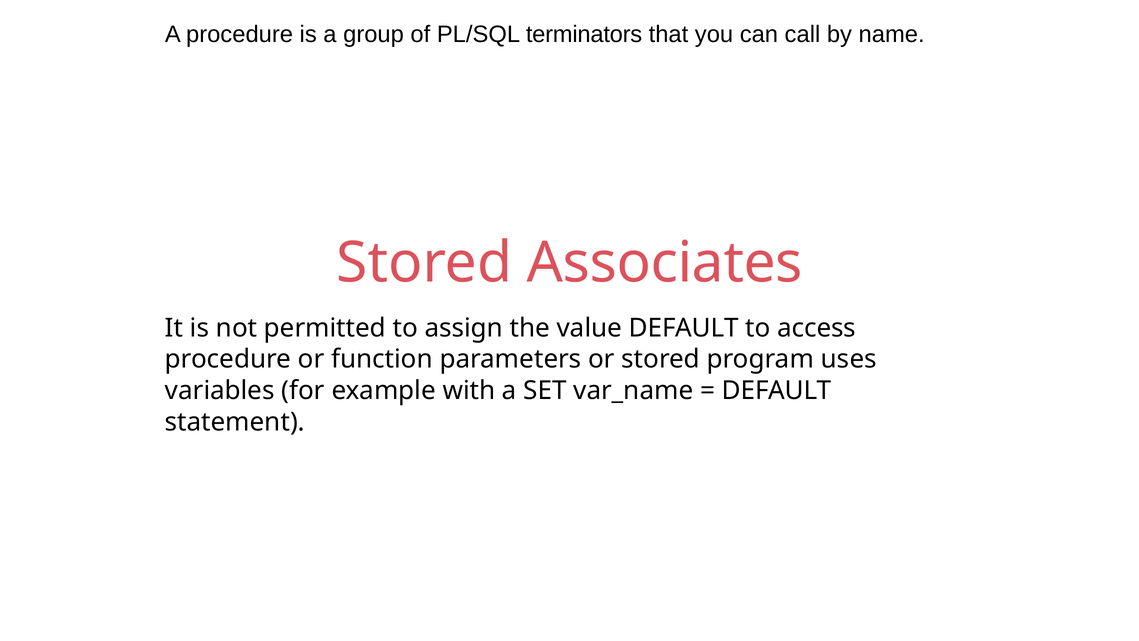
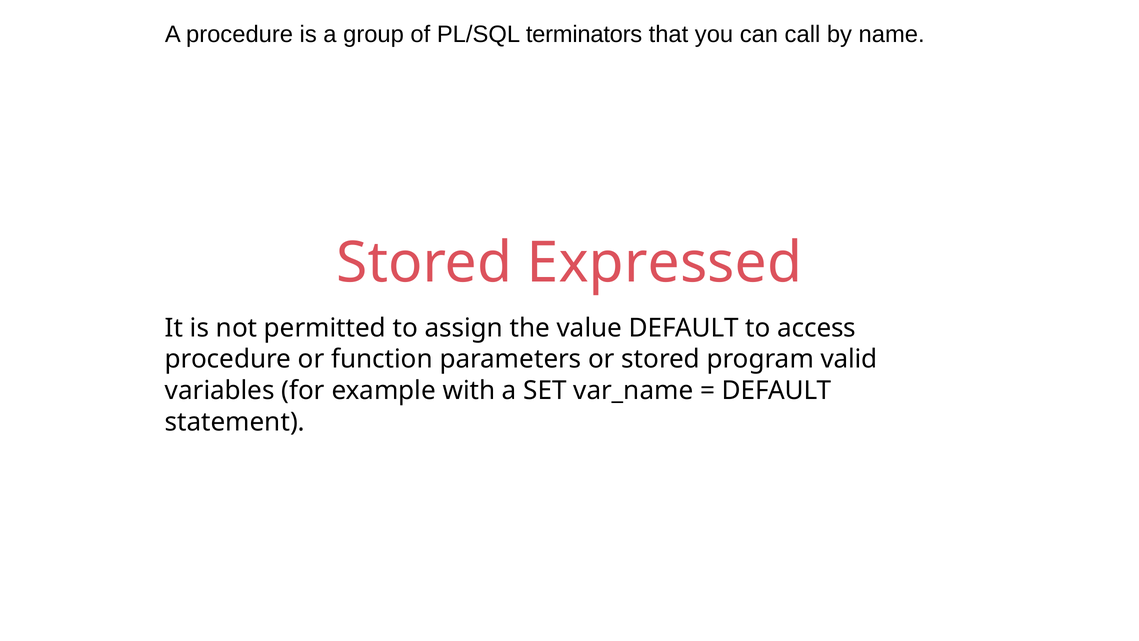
Associates: Associates -> Expressed (665, 263)
uses: uses -> valid (849, 359)
